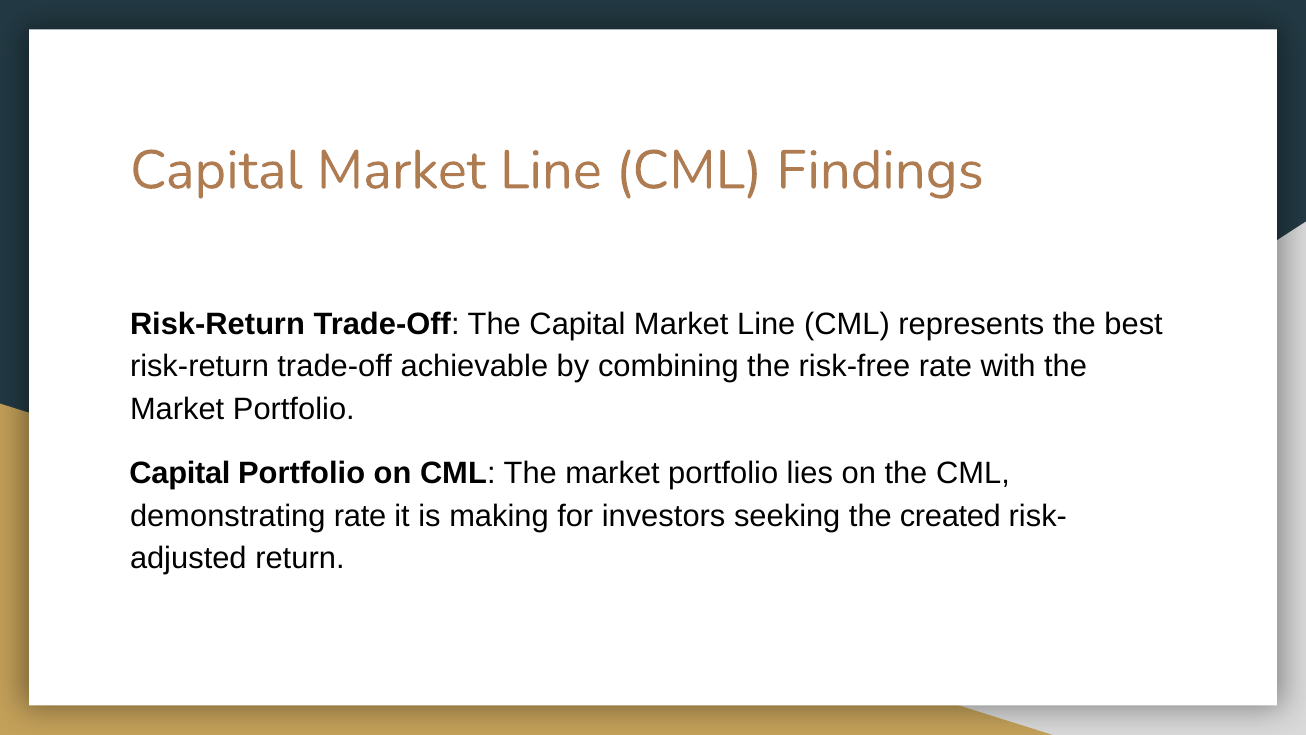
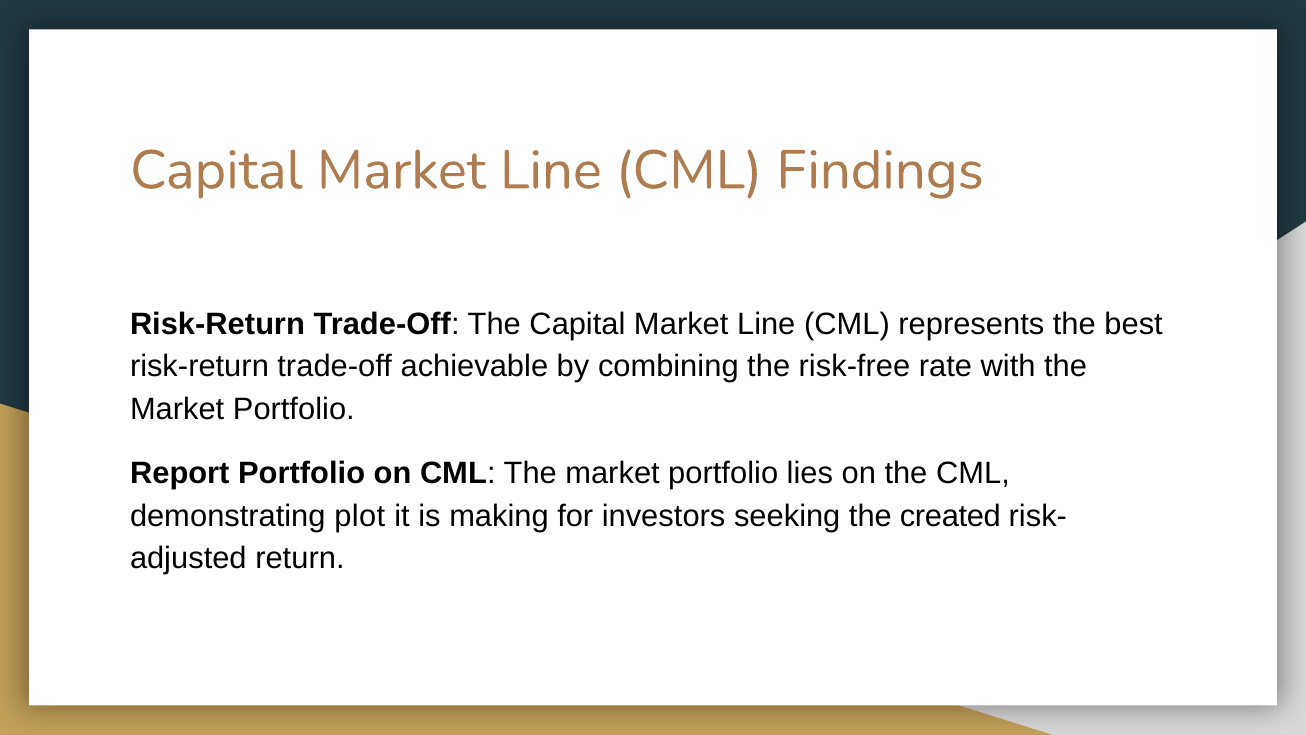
Capital: Capital -> Report (180, 473)
demonstrating rate: rate -> plot (360, 516)
